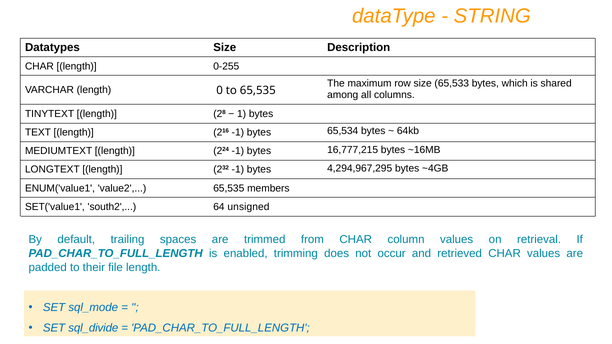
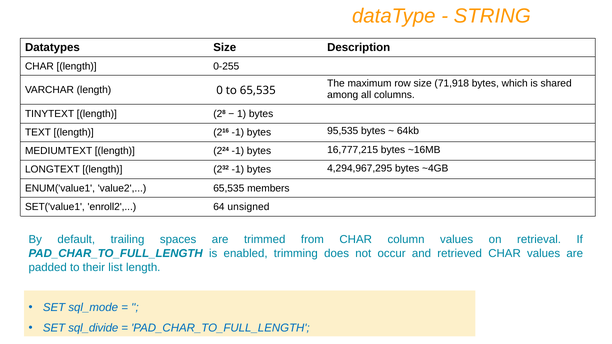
65,533: 65,533 -> 71,918 (452, 83)
65,534: 65,534 -> 95,535 (343, 131)
south2: south2 -> enroll2 (112, 207)
file: file -> list (115, 267)
